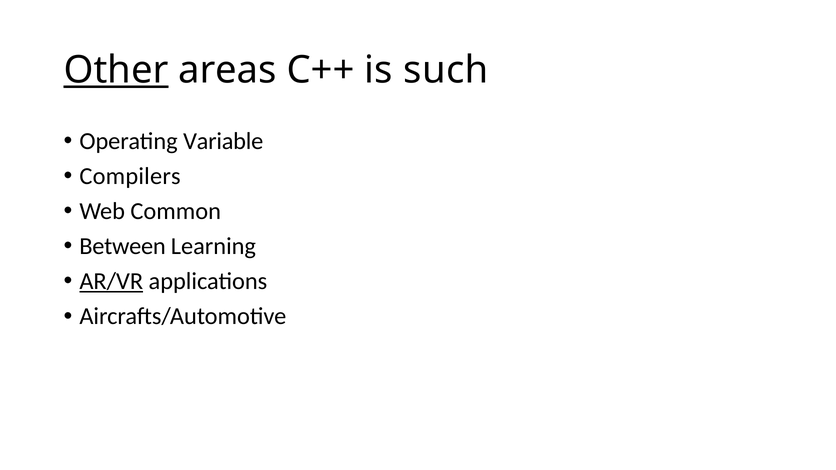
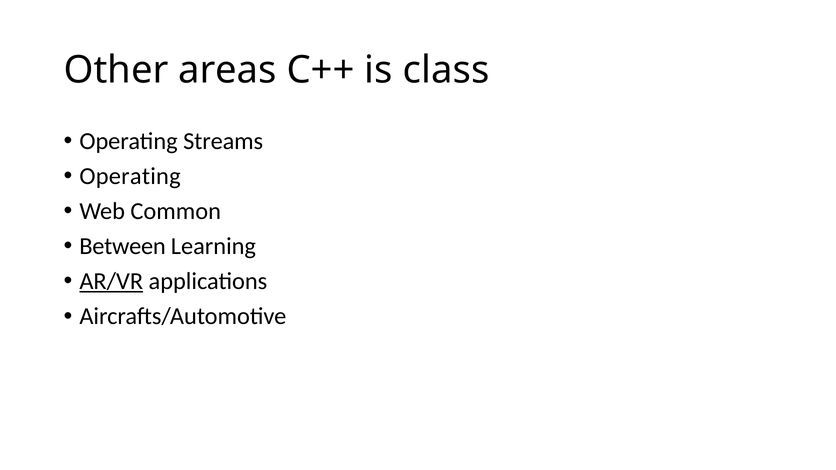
Other underline: present -> none (116, 70)
such: such -> class (446, 70)
Variable: Variable -> Streams (223, 141)
Compilers: Compilers -> Operating (130, 176)
